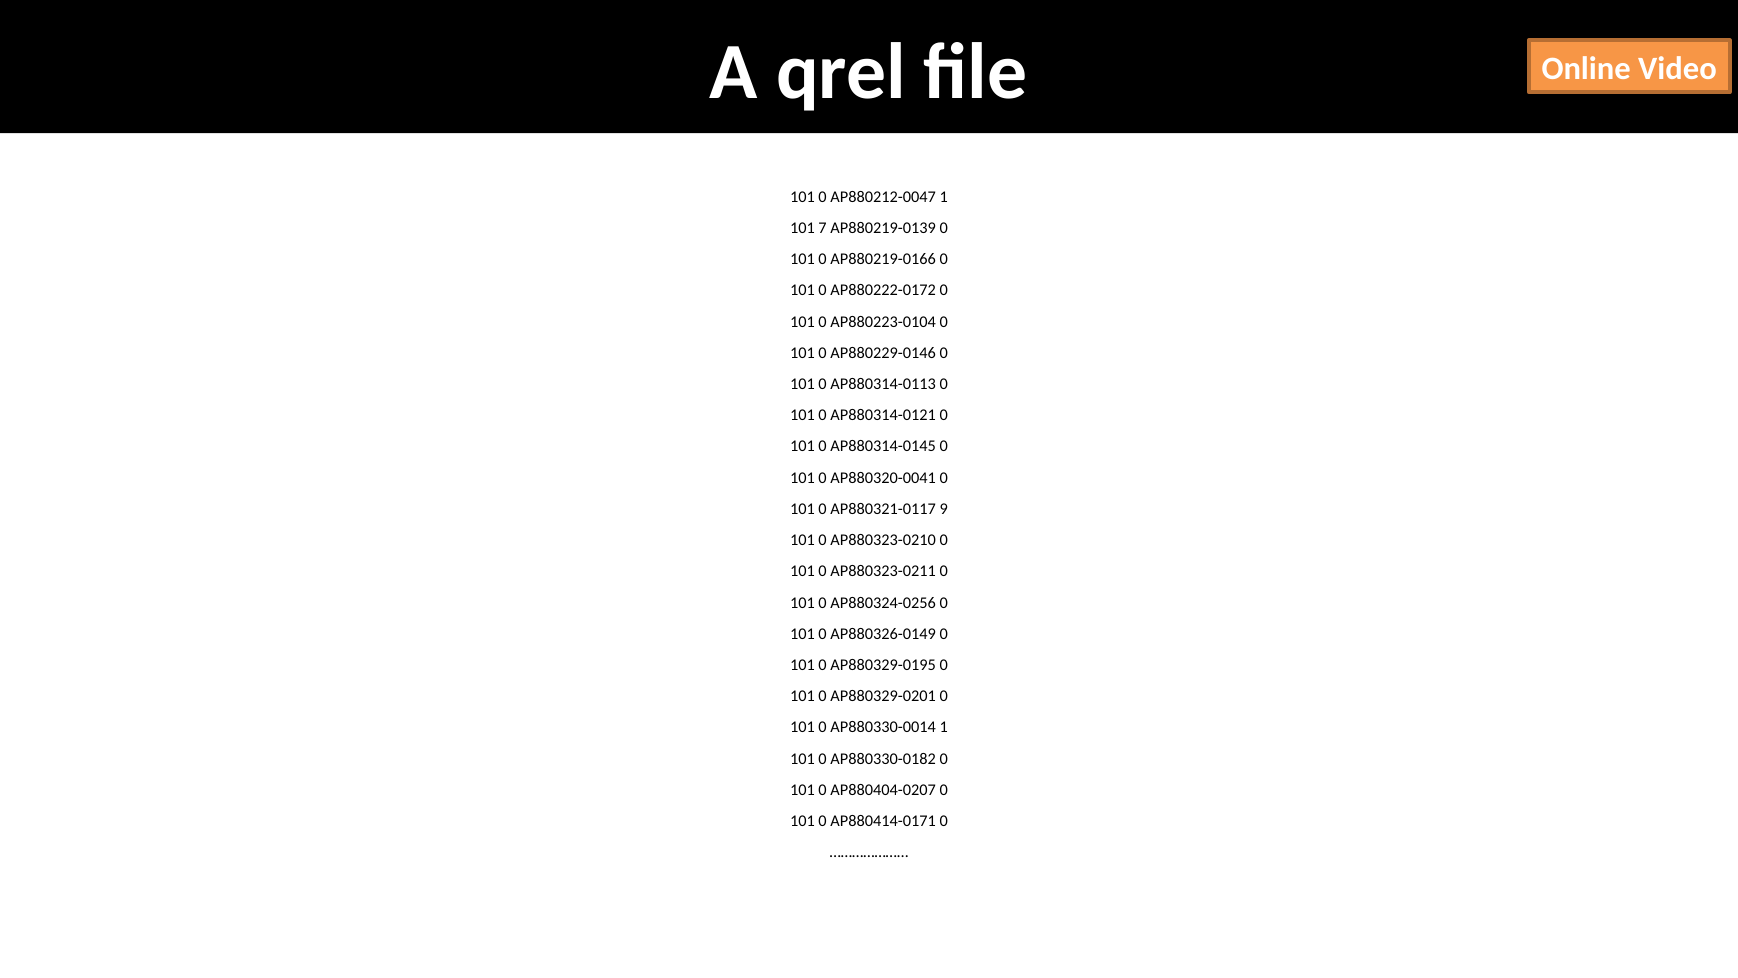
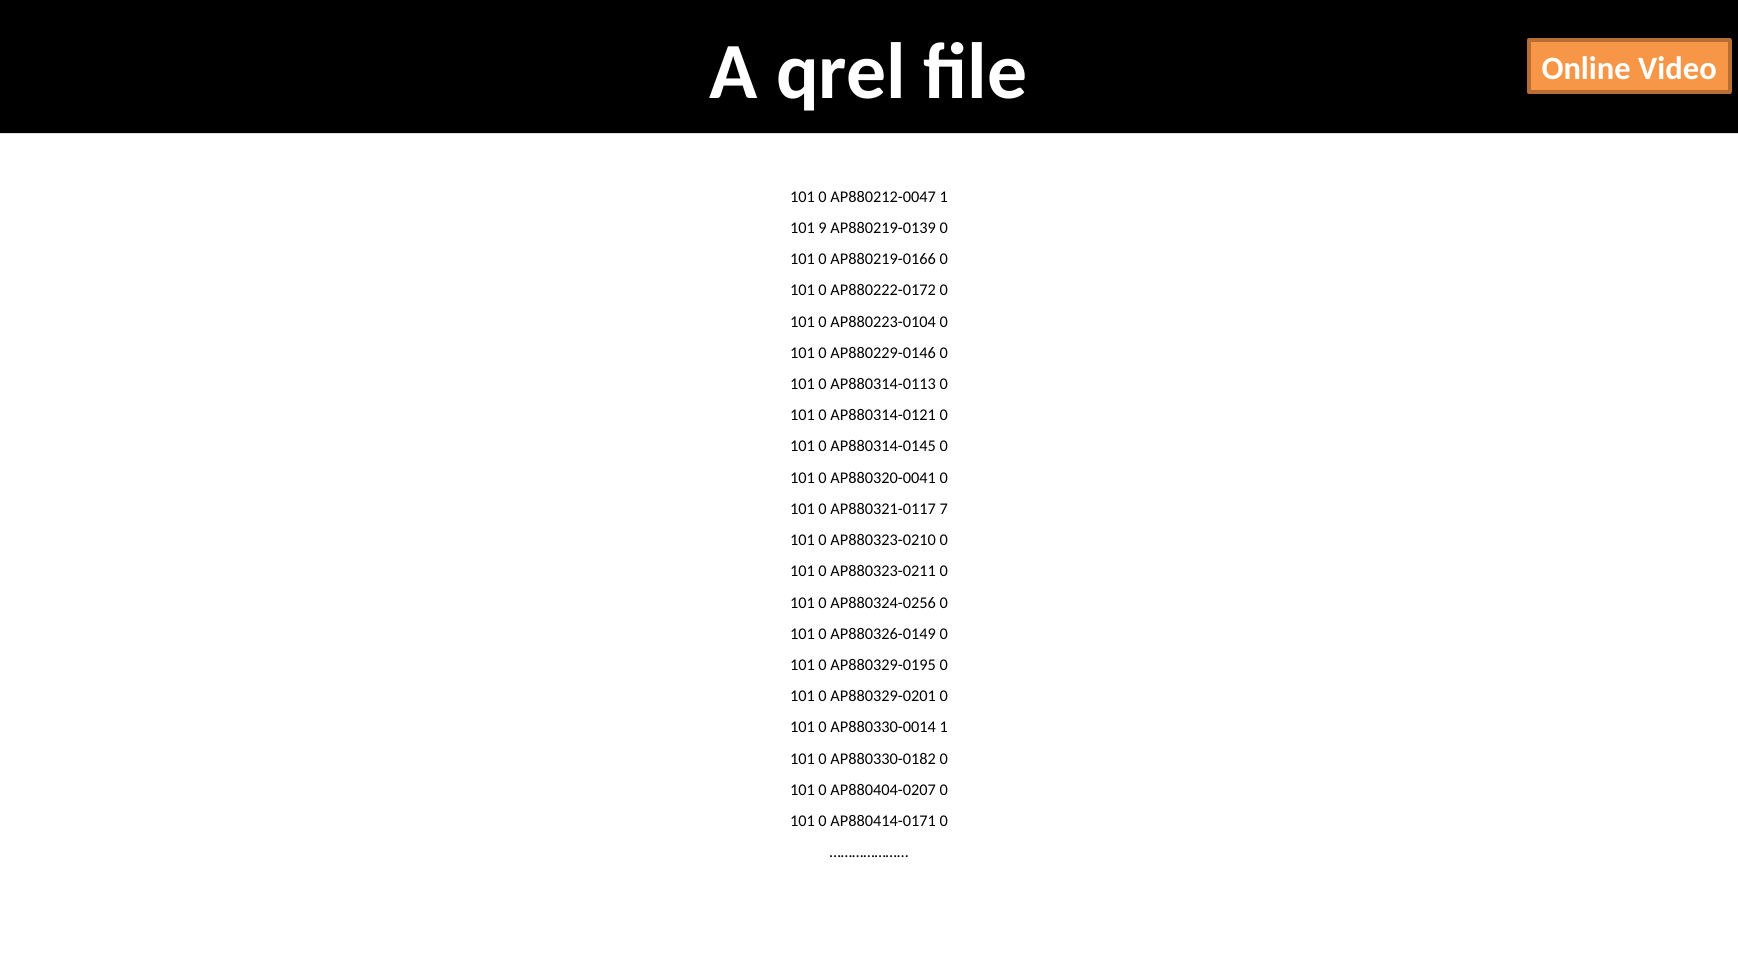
7: 7 -> 9 (822, 228)
9: 9 -> 7 (944, 509)
